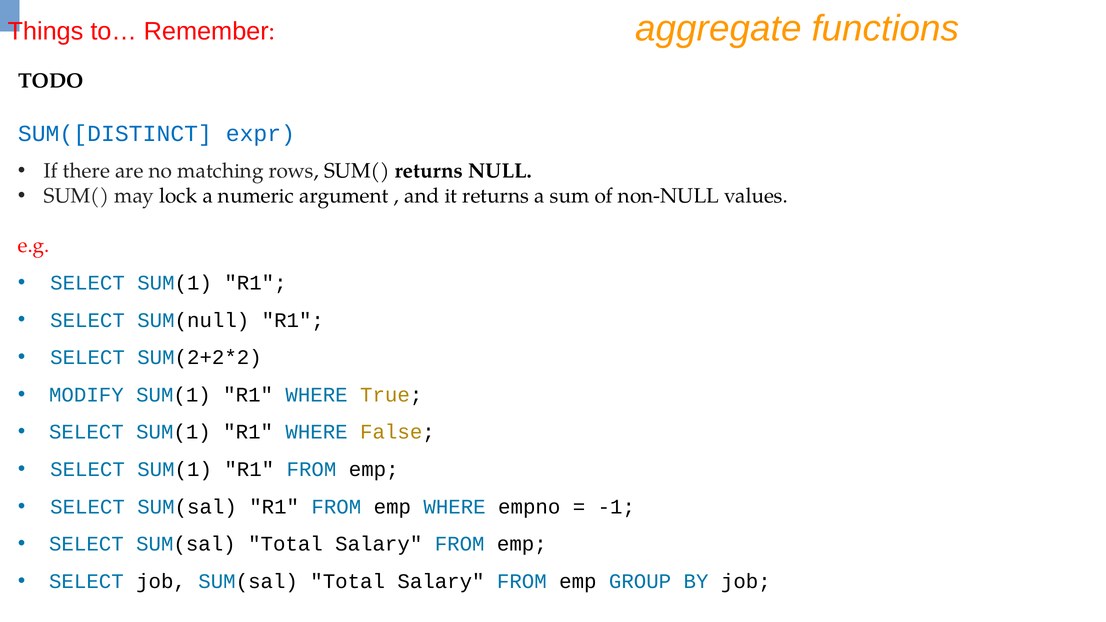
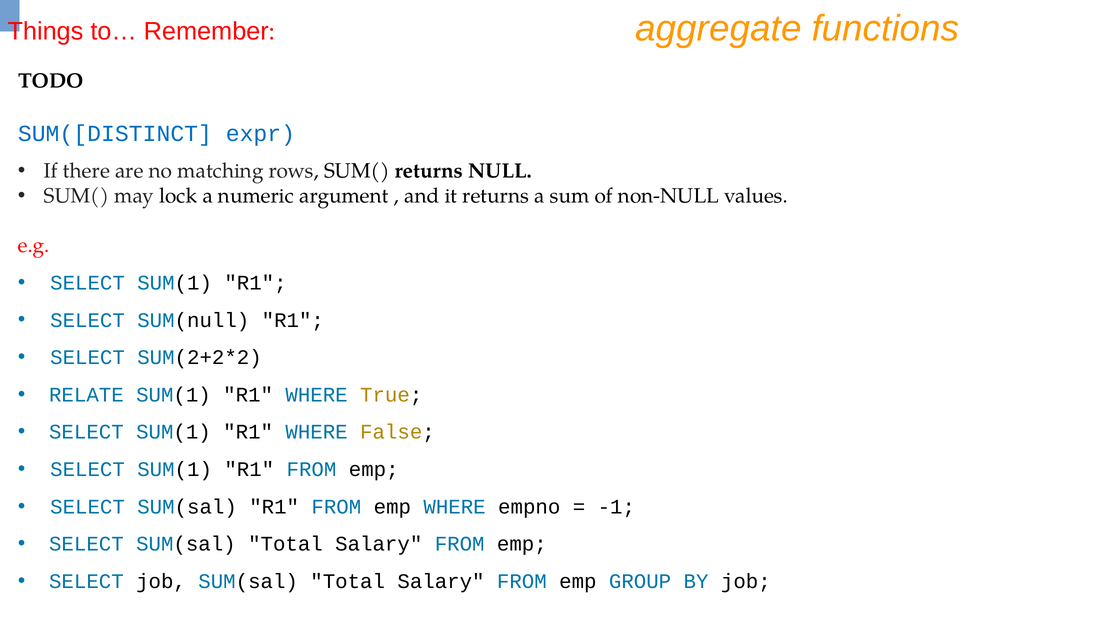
MODIFY: MODIFY -> RELATE (86, 395)
